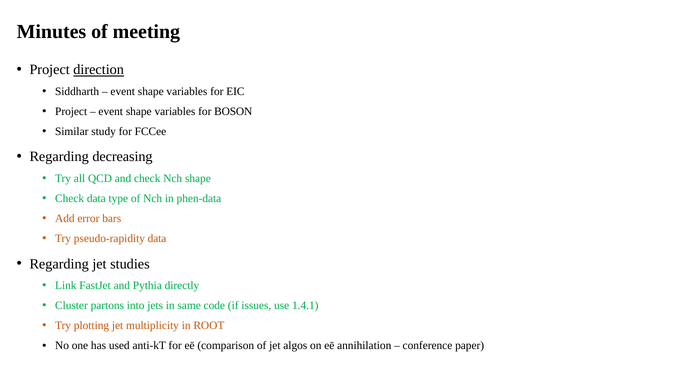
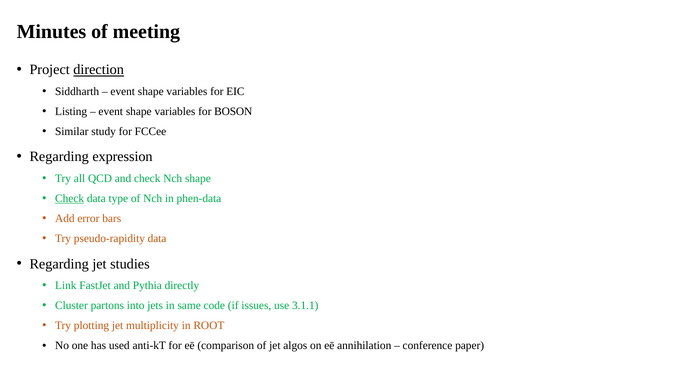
Project: Project -> Listing (71, 112)
decreasing: decreasing -> expression (122, 157)
Check underline: none -> present (70, 199)
1.4.1: 1.4.1 -> 3.1.1 (305, 306)
